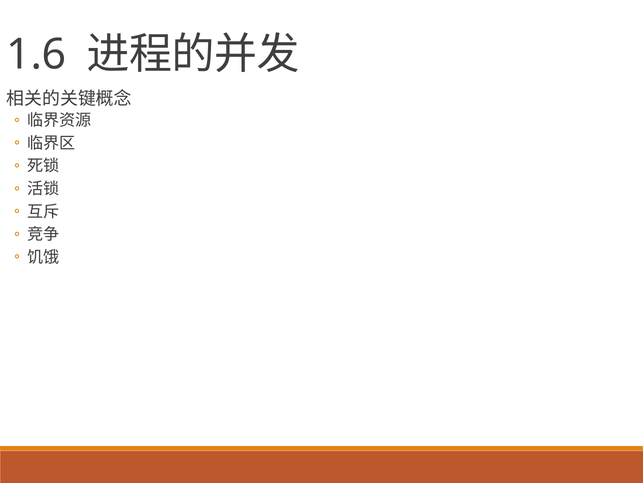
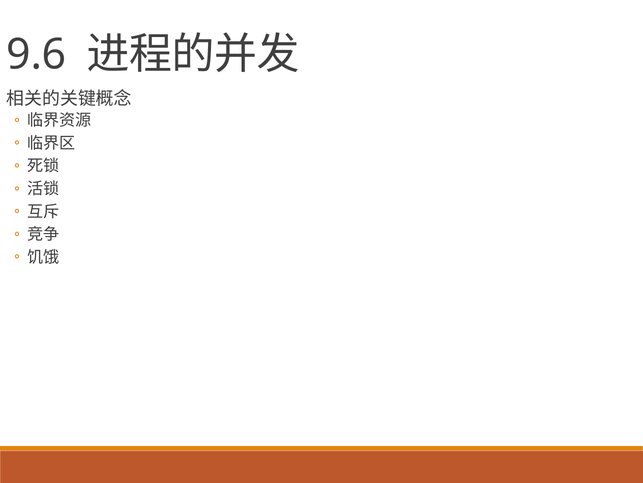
1.6: 1.6 -> 9.6 (36, 54)
